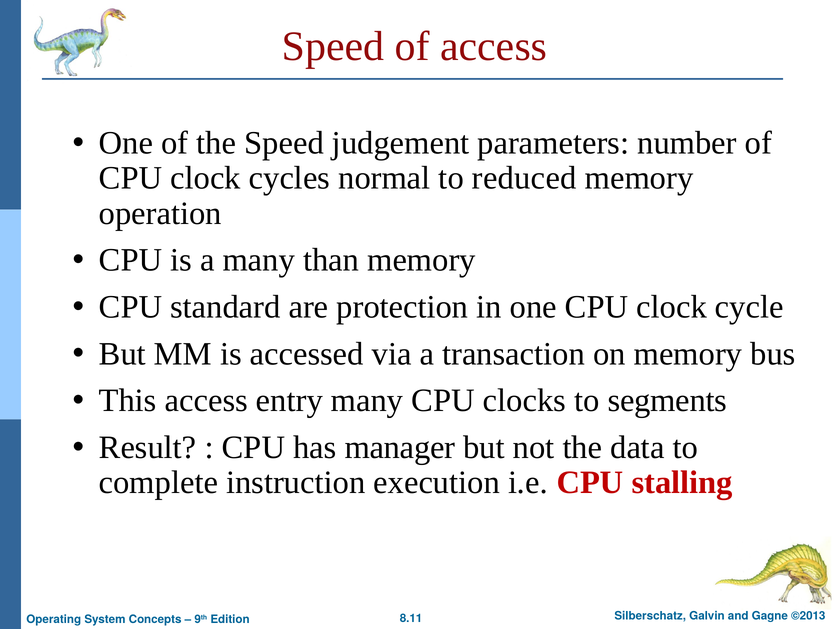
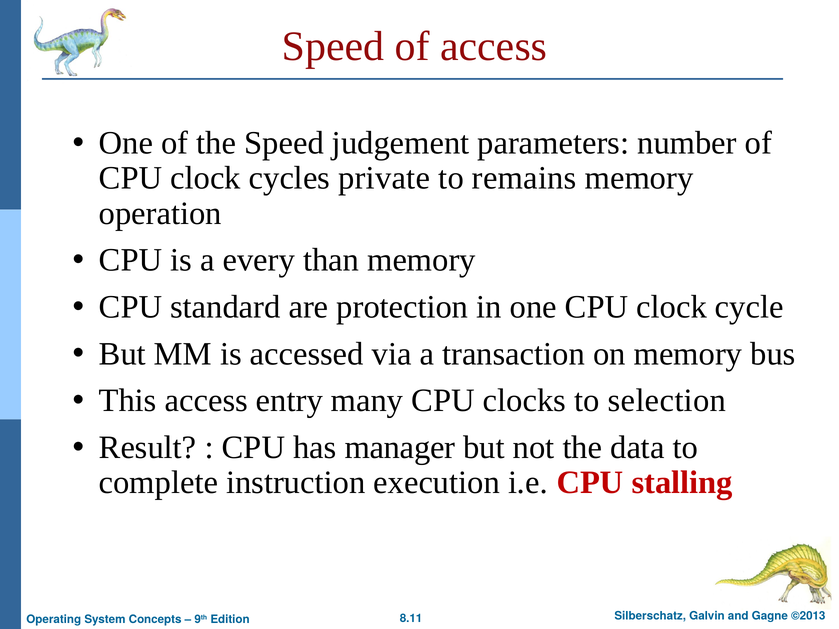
normal: normal -> private (384, 178)
reduced: reduced -> remains (524, 178)
a many: many -> every (259, 260)
segments: segments -> selection (667, 401)
